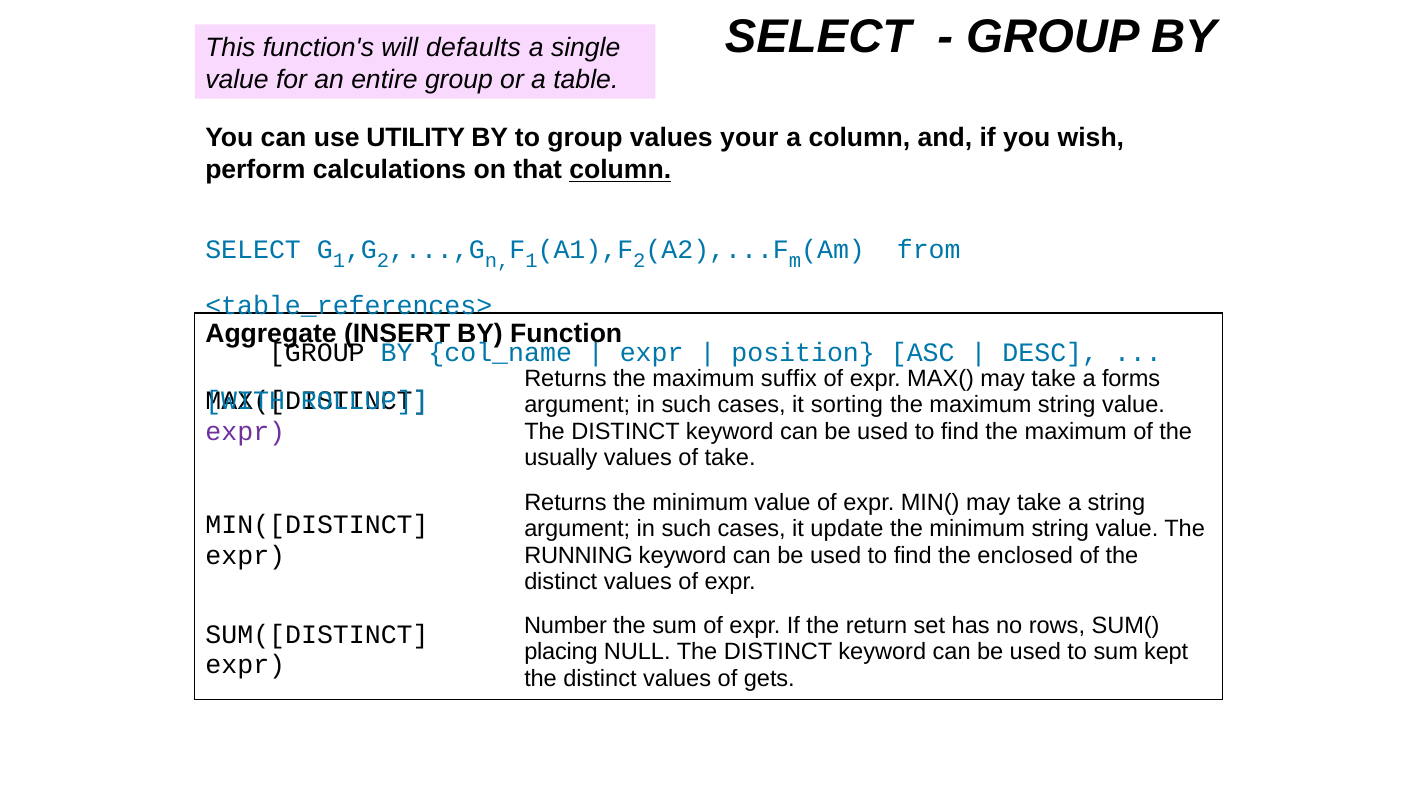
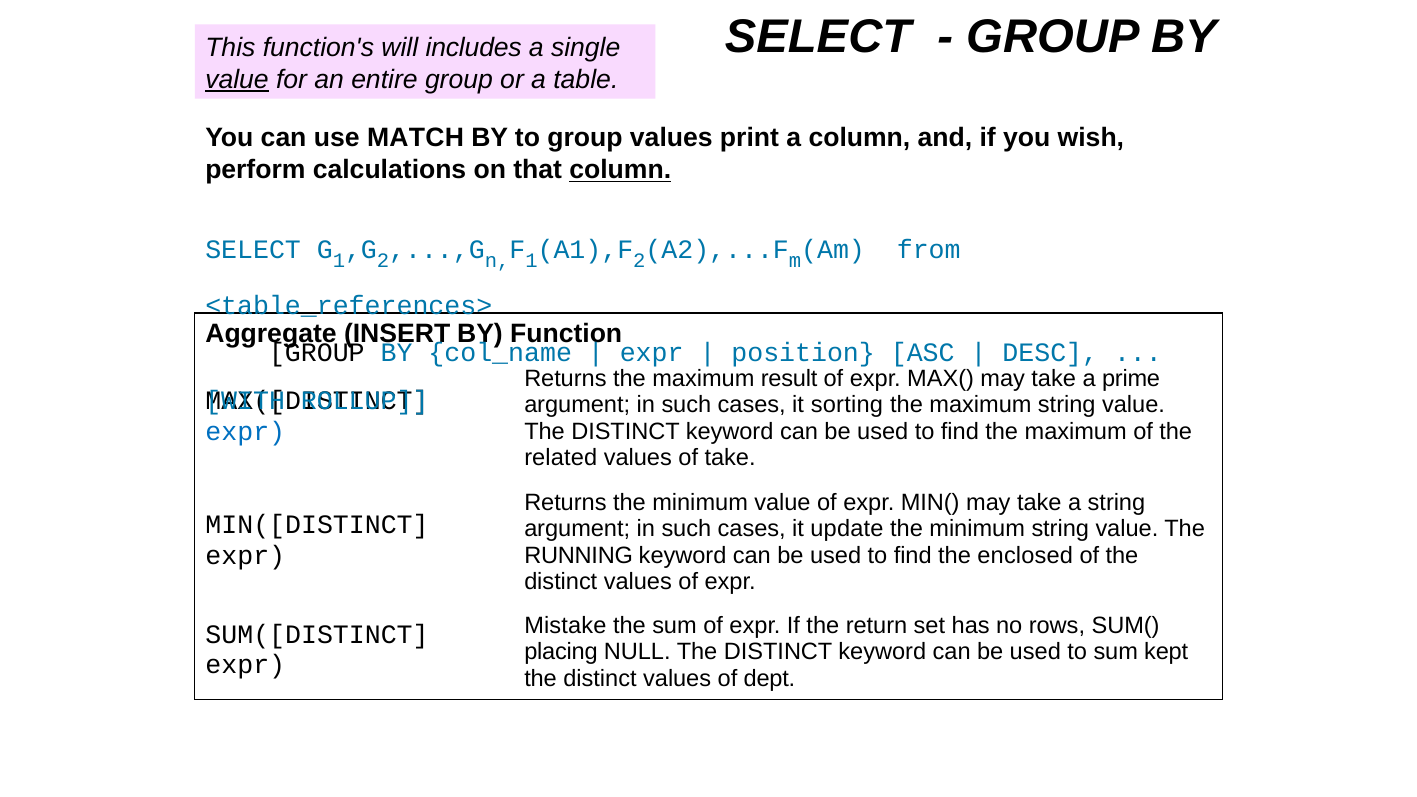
defaults: defaults -> includes (474, 48)
value underline: none -> present (237, 79)
UTILITY: UTILITY -> MATCH (416, 138)
your: your -> print (749, 138)
suffix: suffix -> result (789, 379)
forms: forms -> prime (1131, 379)
expr colour: purple -> blue (245, 431)
usually: usually -> related (561, 458)
Number: Number -> Mistake (565, 626)
gets: gets -> dept (769, 678)
